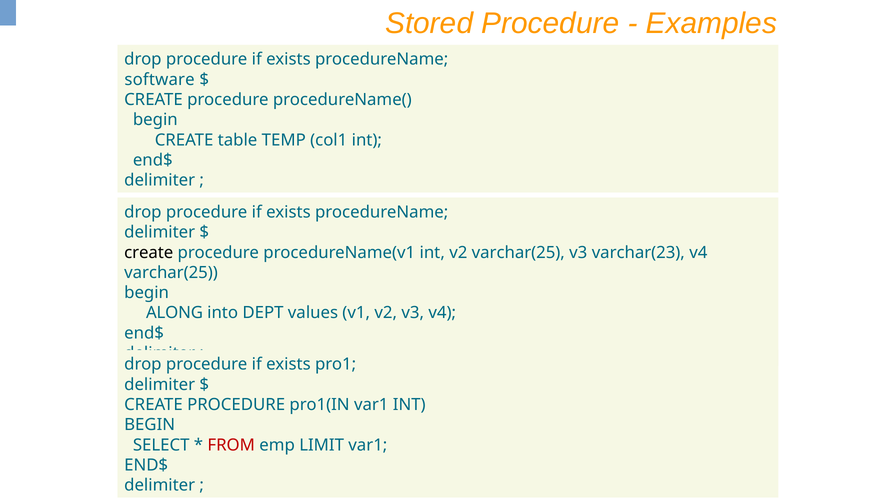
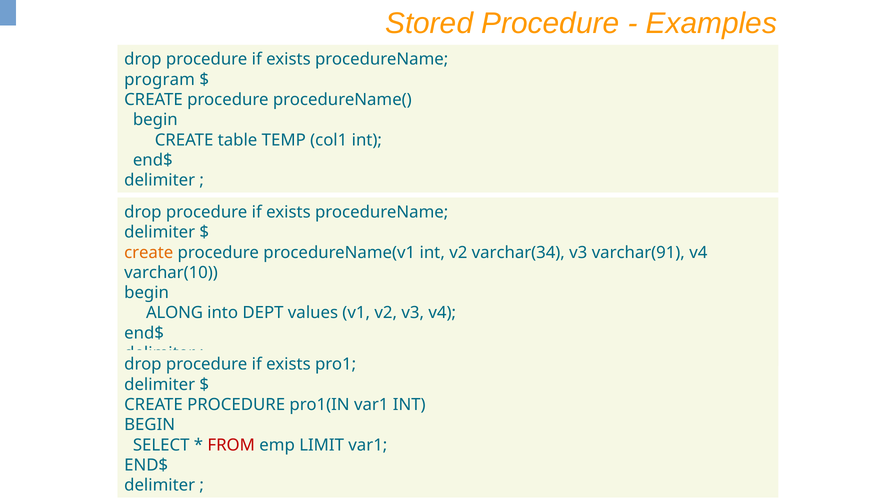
software: software -> program (160, 79)
create colour: black -> orange (149, 252)
v2 varchar(25: varchar(25 -> varchar(34 (518, 252)
varchar(23: varchar(23 -> varchar(91 (638, 252)
varchar(25: varchar(25 -> varchar(10 (171, 273)
